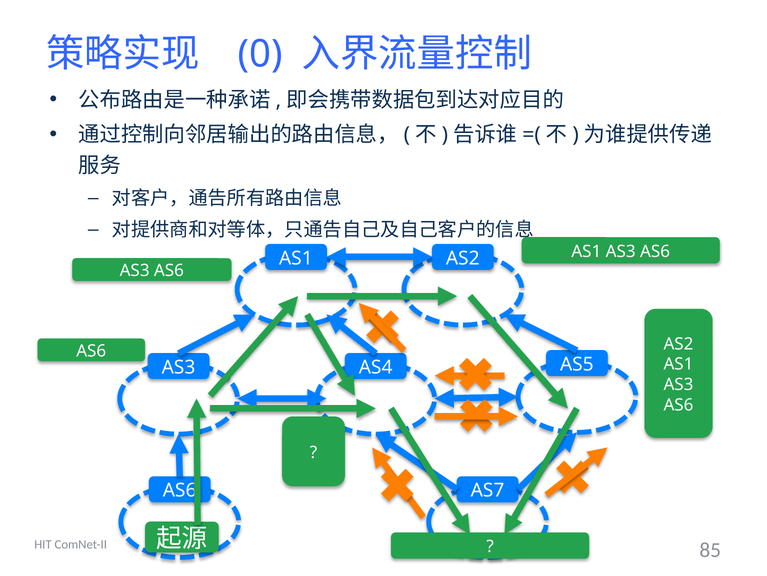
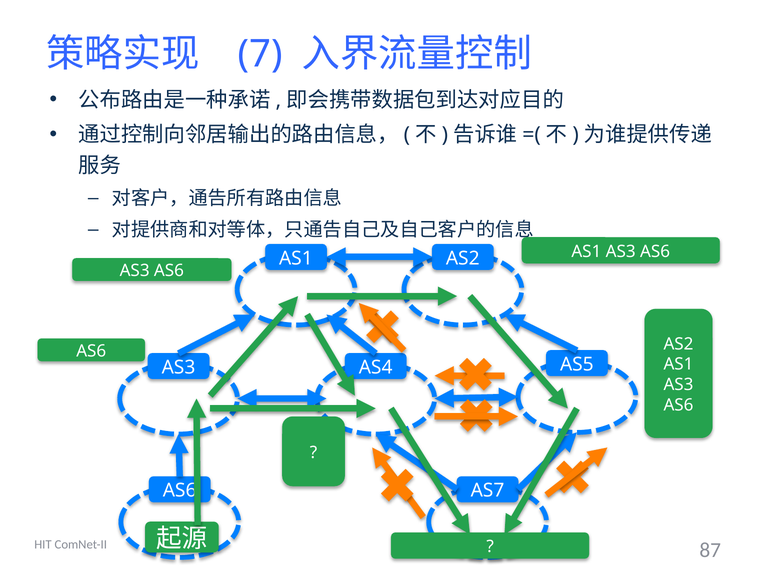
0: 0 -> 7 (260, 54)
85: 85 -> 87 (710, 550)
